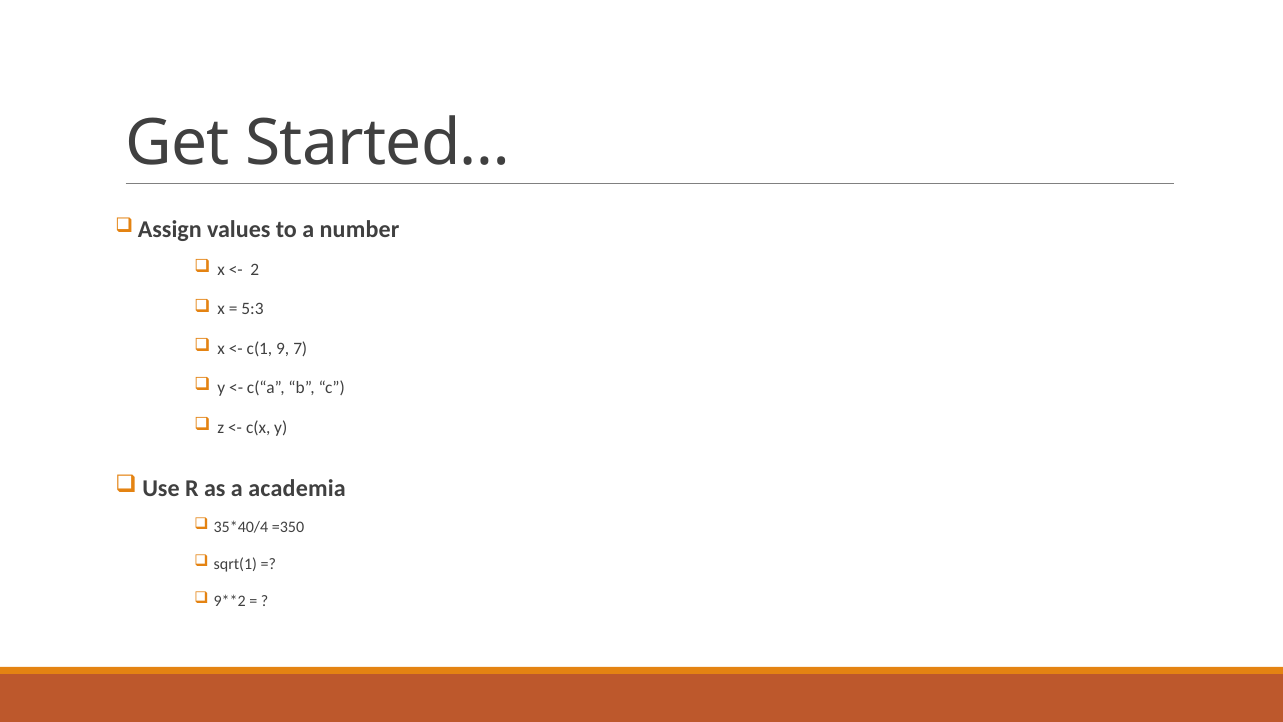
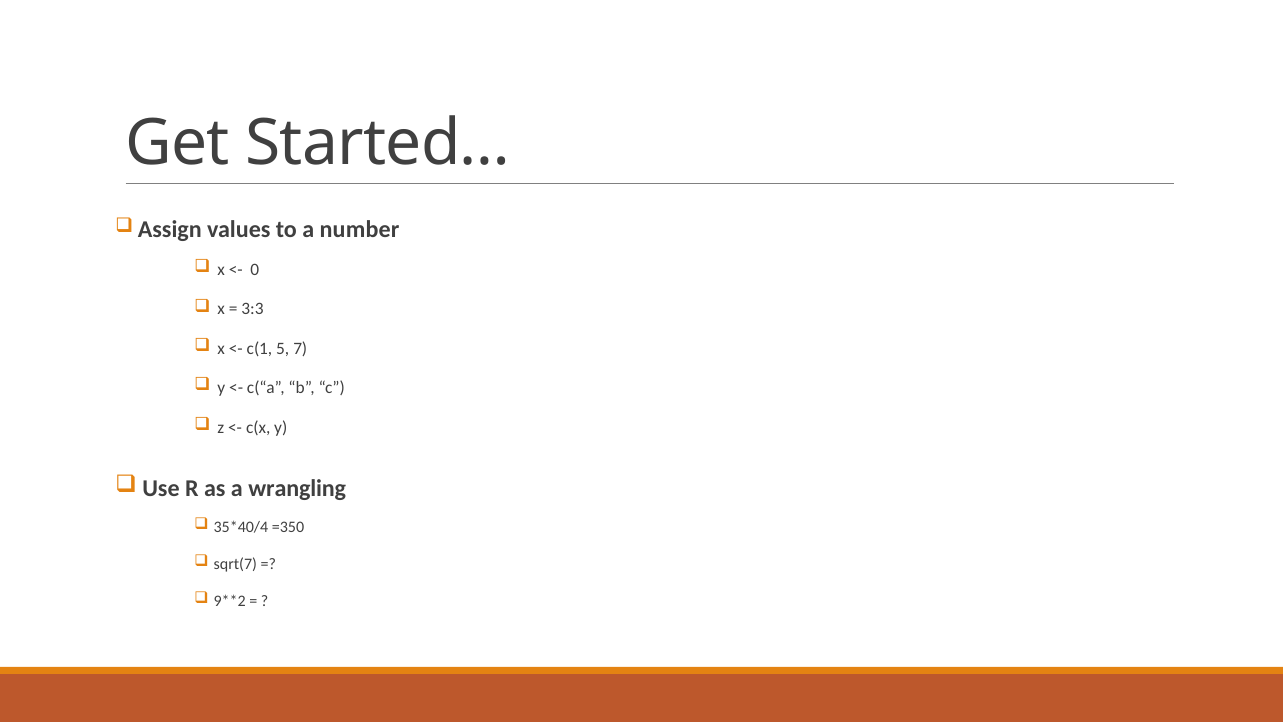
2: 2 -> 0 (255, 270)
5:3: 5:3 -> 3:3 (252, 309)
9: 9 -> 5 (283, 348)
academia: academia -> wrangling (297, 488)
sqrt(1: sqrt(1 -> sqrt(7 (235, 564)
